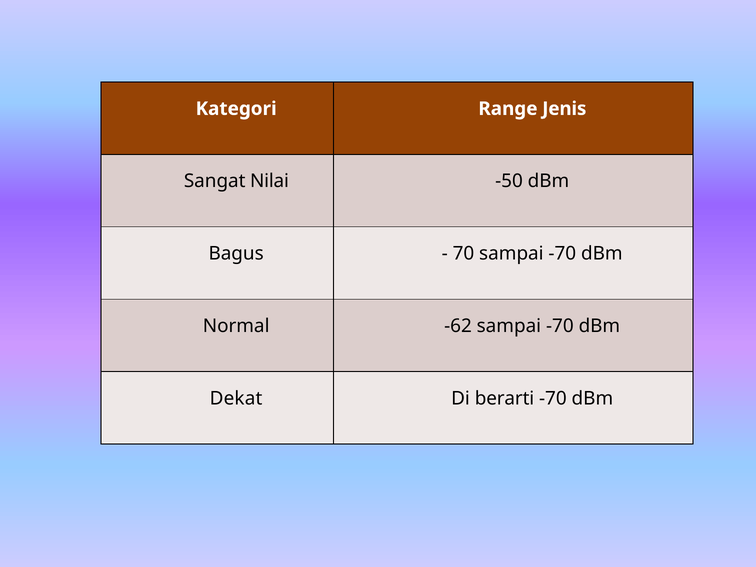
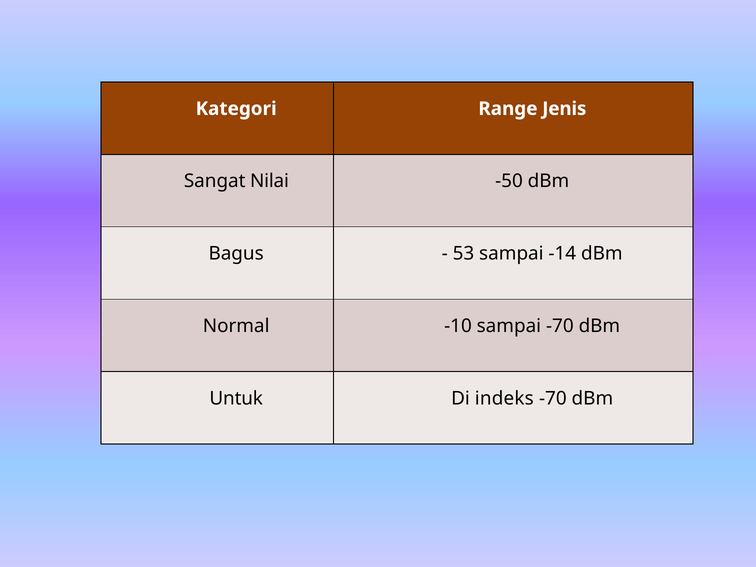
70: 70 -> 53 (463, 254)
-70: -70 -> -14 (562, 254)
-62: -62 -> -10 (458, 326)
Dekat: Dekat -> Untuk (236, 398)
berarti: berarti -> indeks (504, 398)
